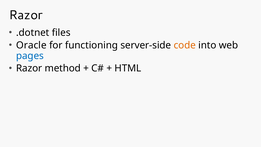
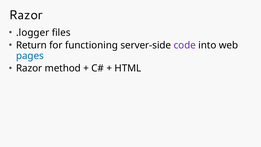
.dotnet: .dotnet -> .logger (33, 33)
Oracle: Oracle -> Return (31, 45)
code colour: orange -> purple (185, 45)
